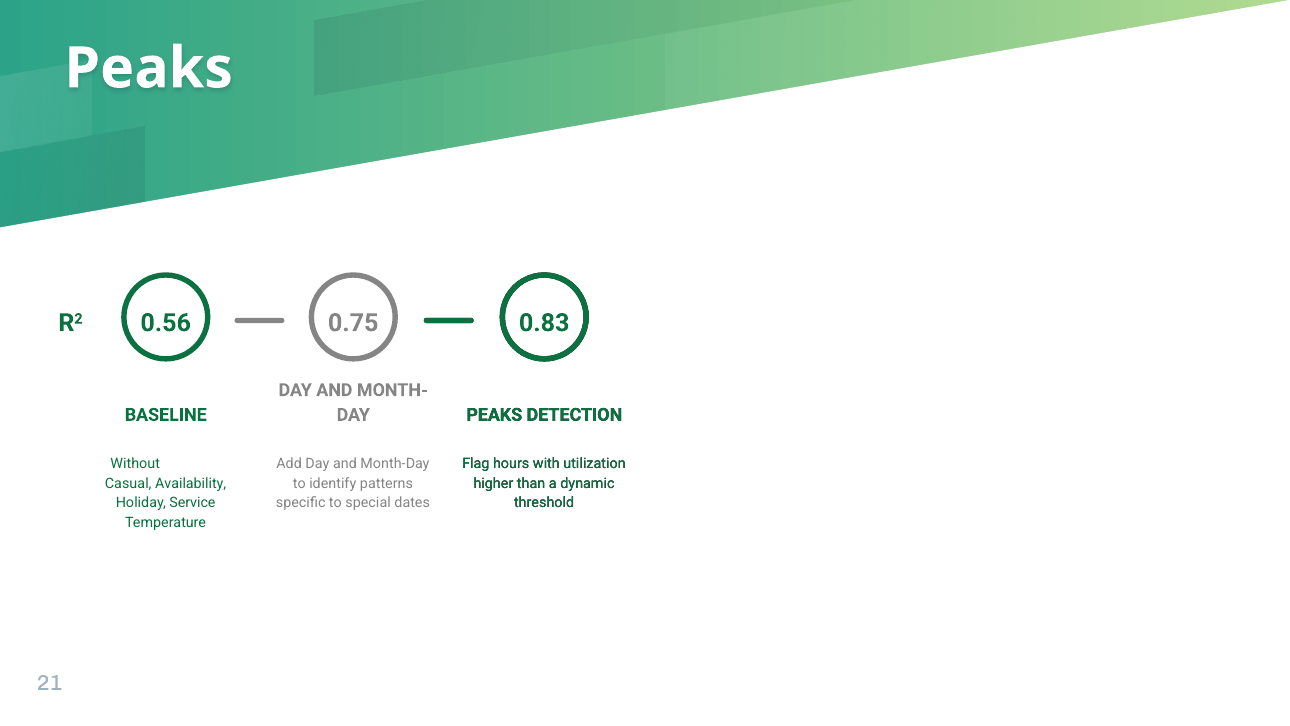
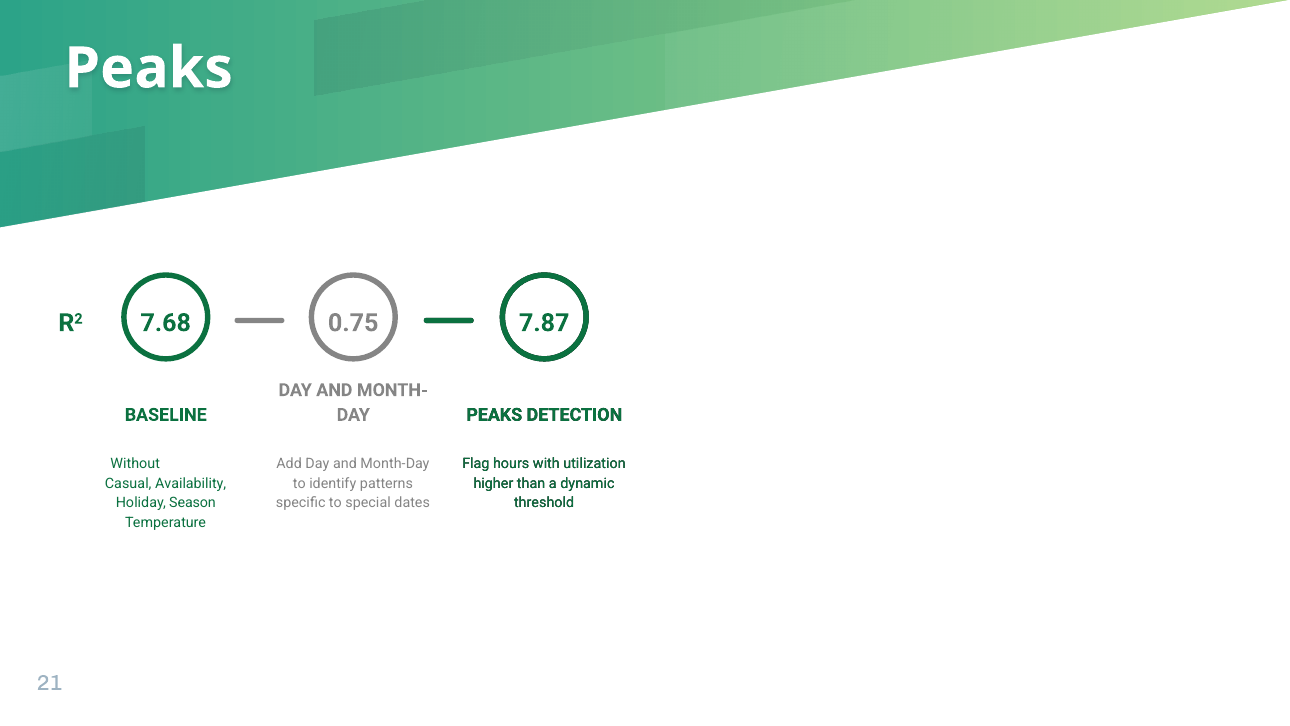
0.56: 0.56 -> 7.68 (166, 323)
0.83: 0.83 -> 7.87 (544, 323)
Service: Service -> Season (193, 503)
